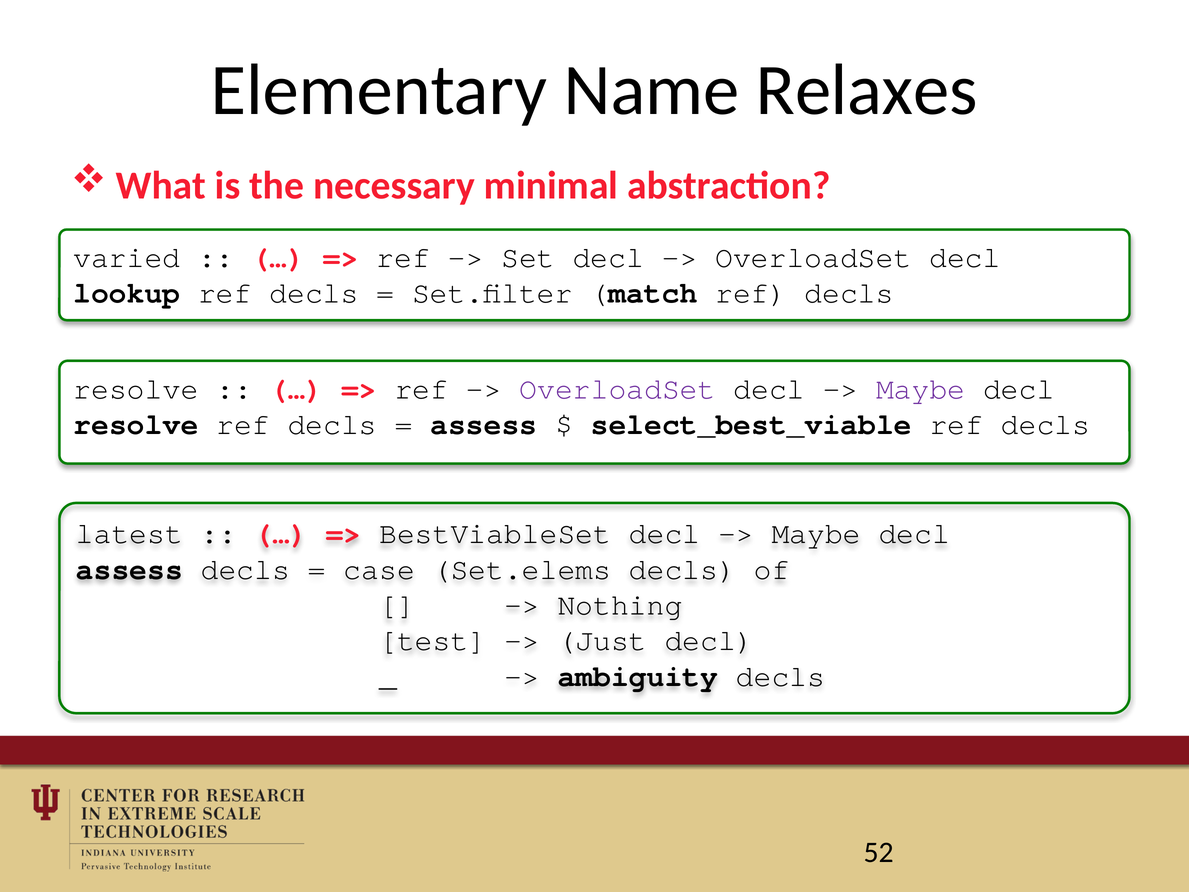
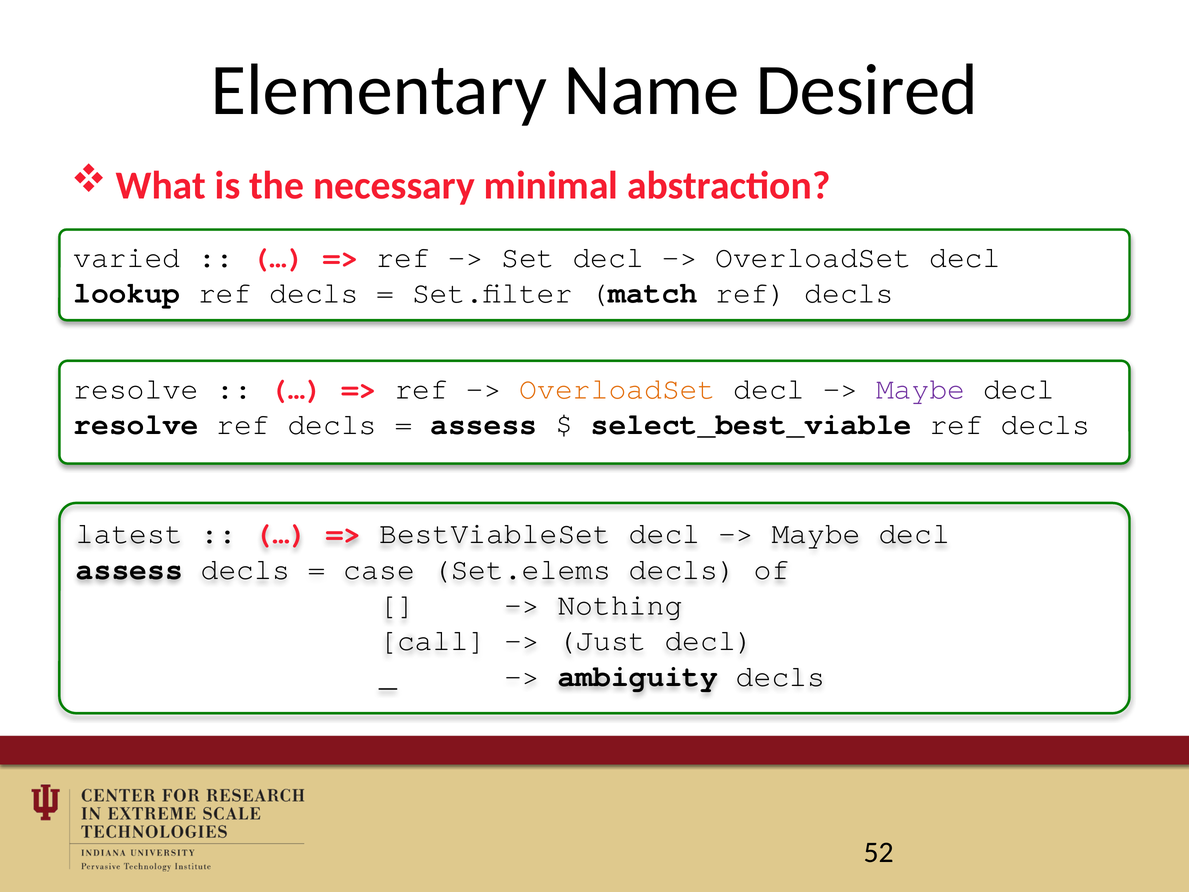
Relaxes: Relaxes -> Desired (867, 90)
OverloadSet colour: purple -> orange (617, 389)
test: test -> call (433, 640)
